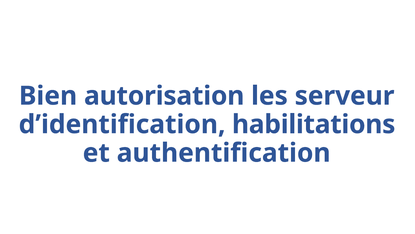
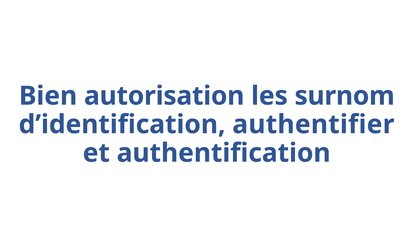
serveur: serveur -> surnom (345, 96)
habilitations: habilitations -> authentifier (313, 124)
